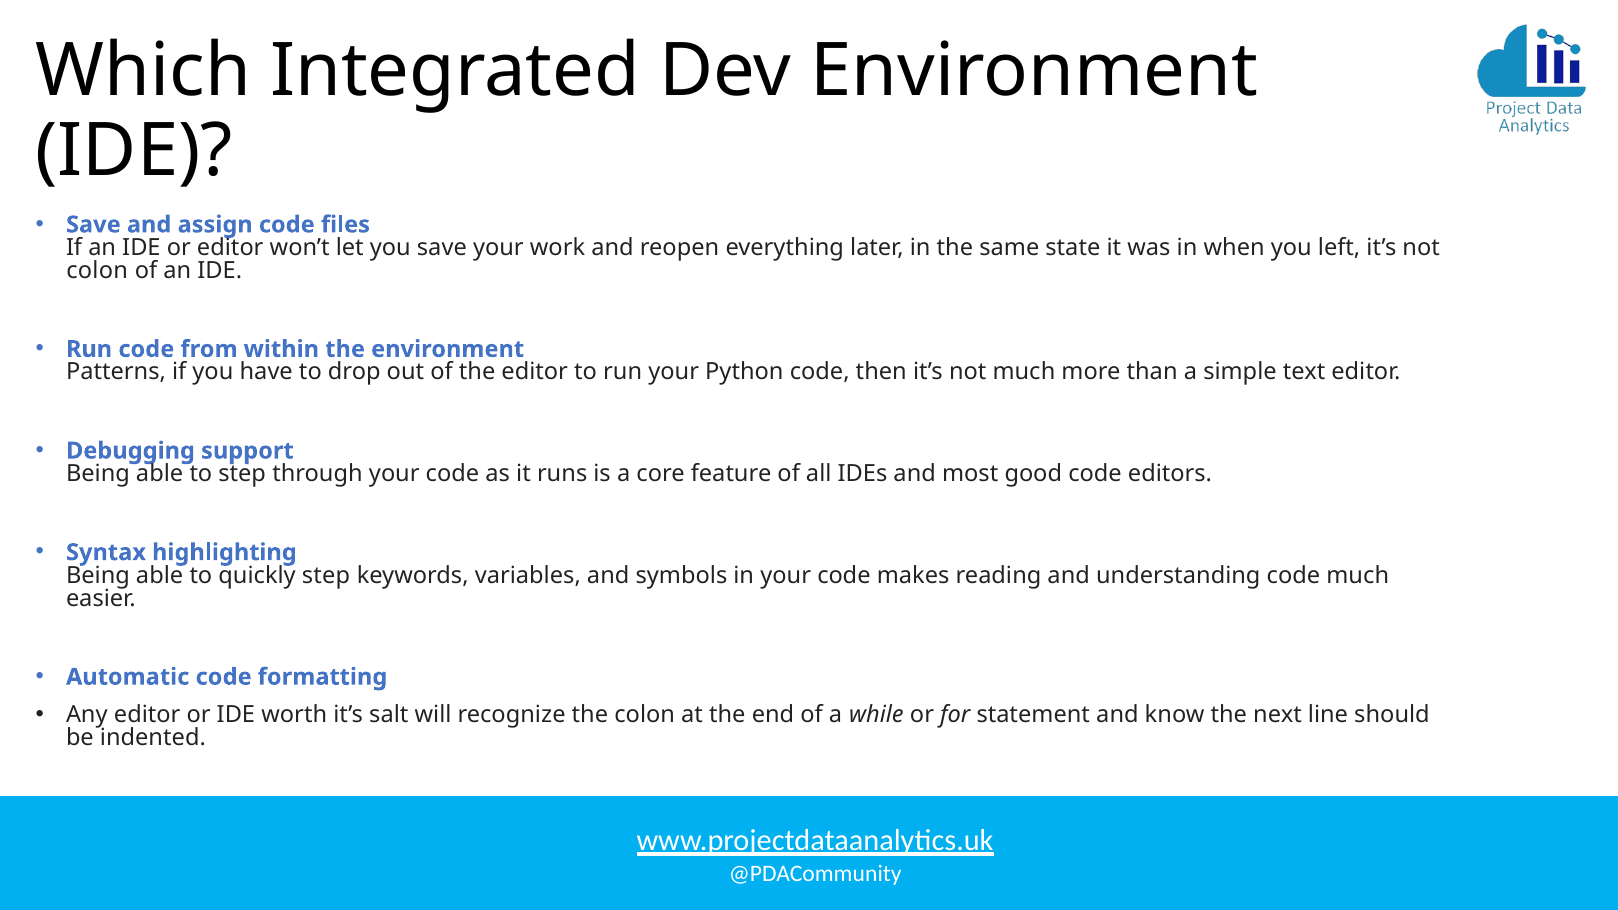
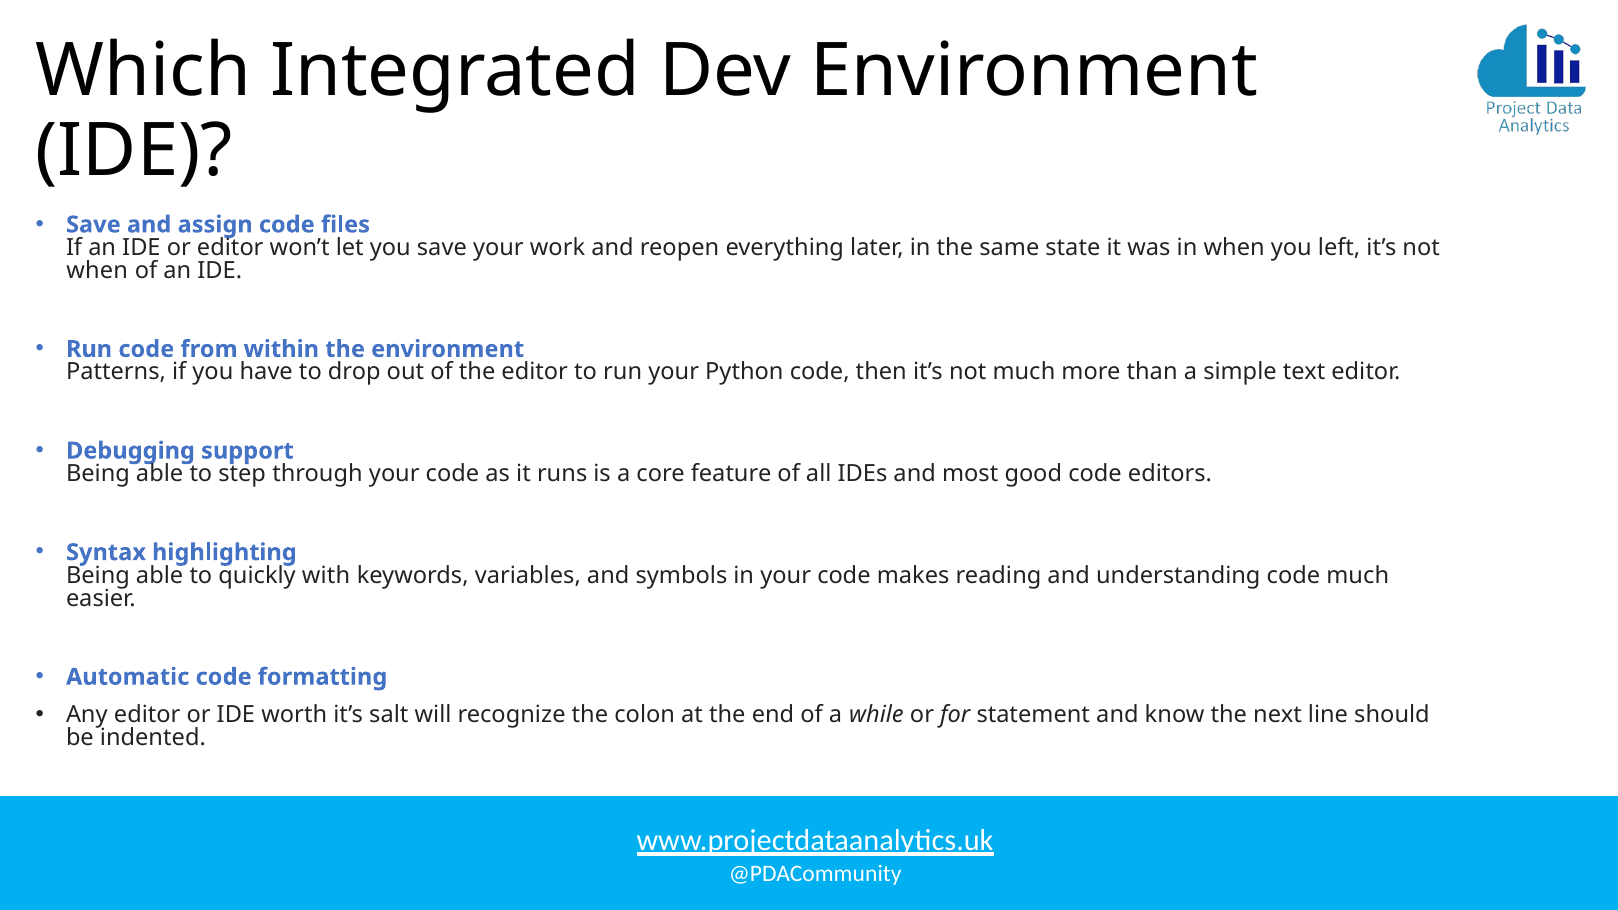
colon: colon -> when (97, 271)
quickly step: step -> with (326, 575)
